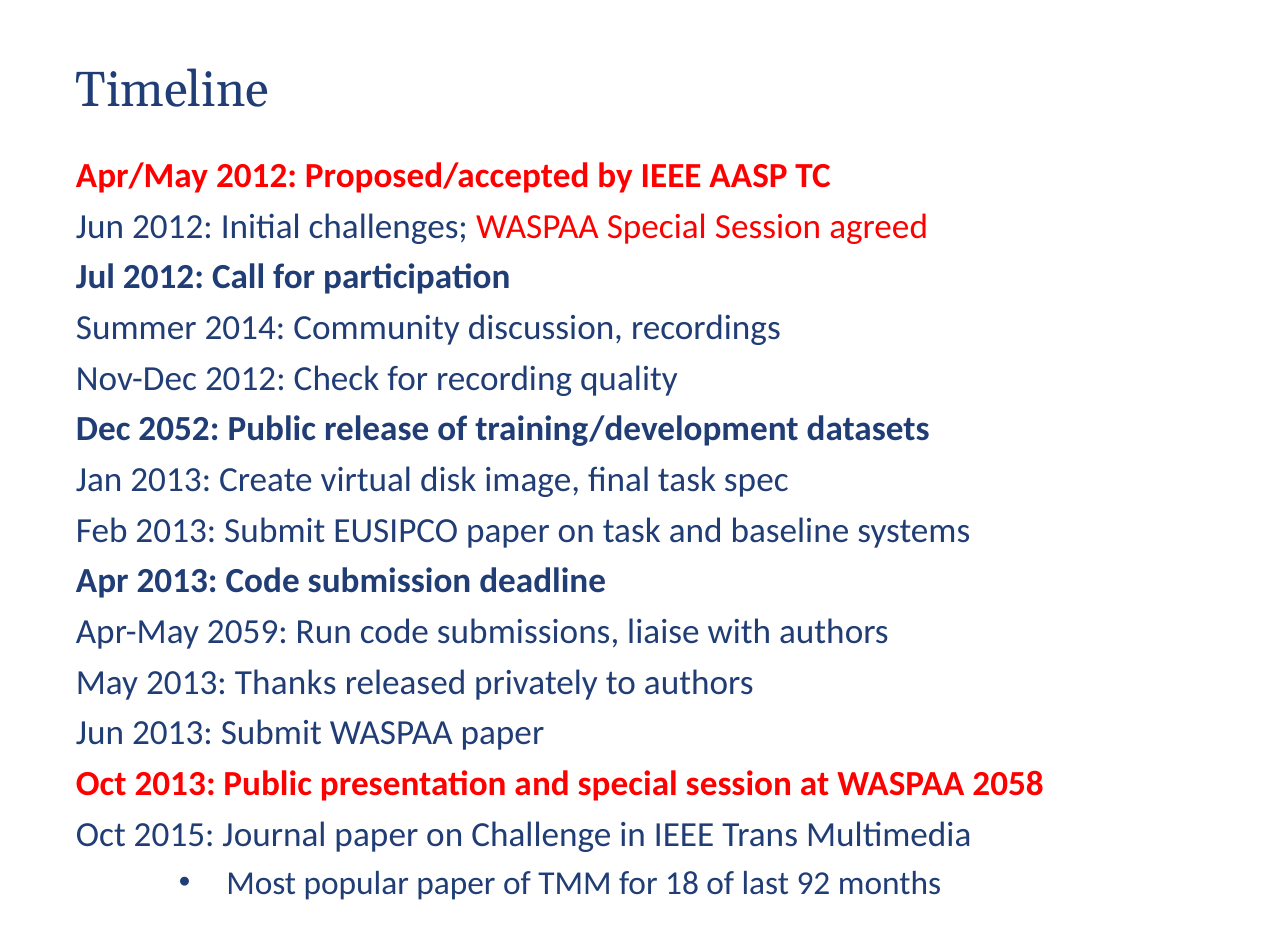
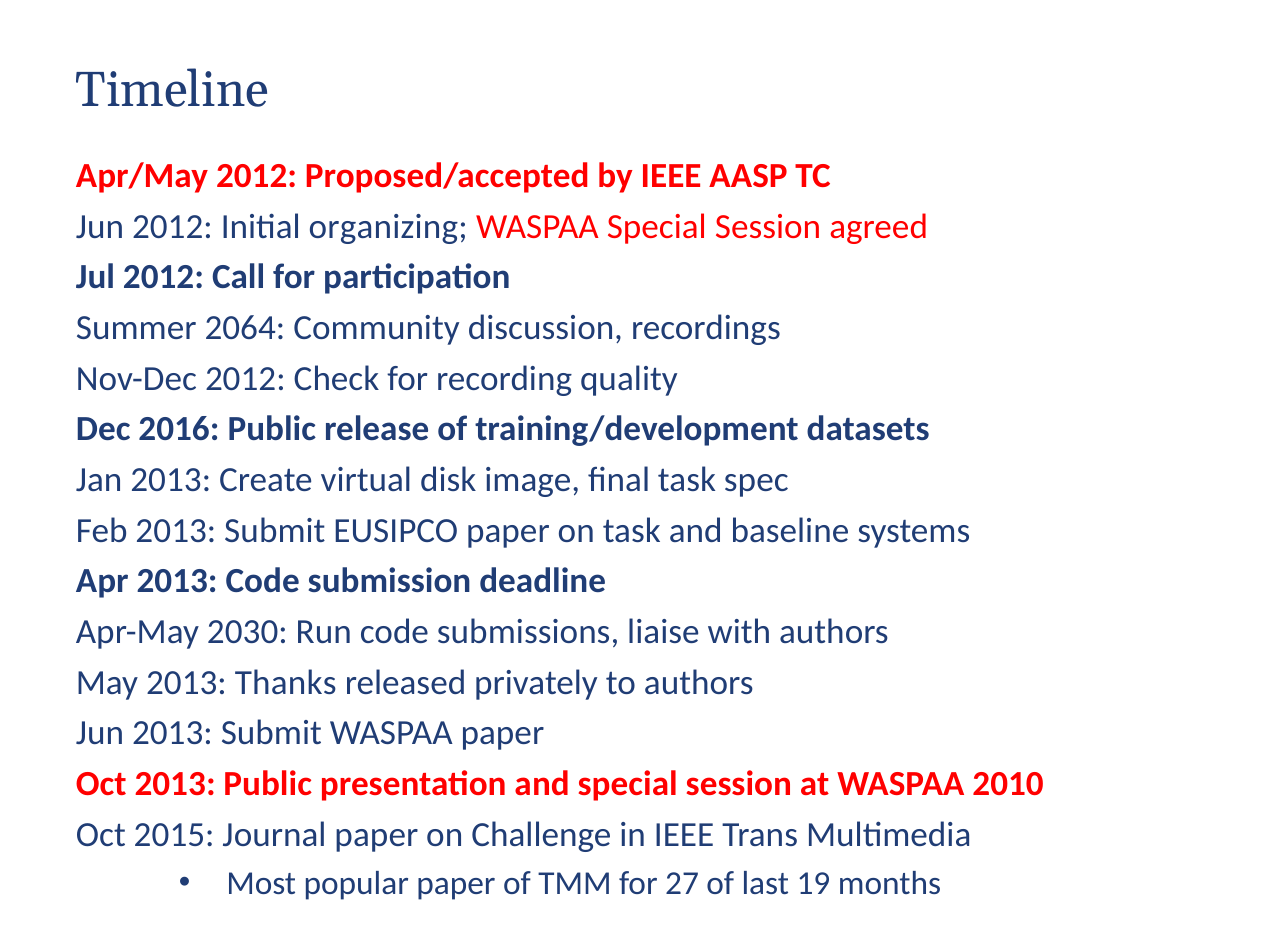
challenges: challenges -> organizing (388, 226)
2014: 2014 -> 2064 (245, 328)
2052: 2052 -> 2016 (179, 429)
2059: 2059 -> 2030 (247, 631)
2058: 2058 -> 2010 (1008, 783)
18: 18 -> 27 (682, 883)
92: 92 -> 19 (813, 883)
